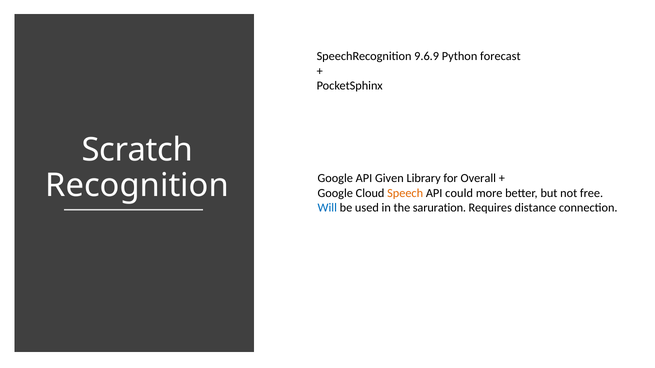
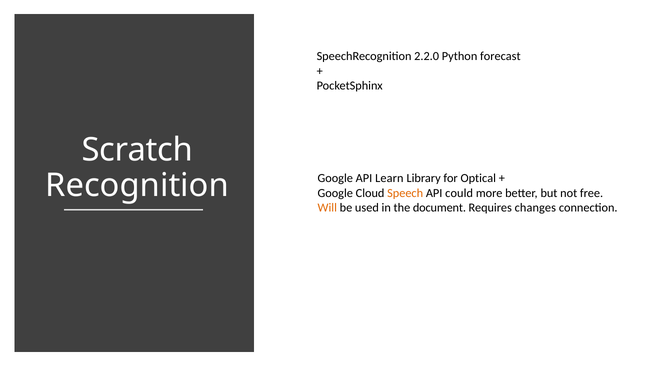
9.6.9: 9.6.9 -> 2.2.0 (427, 56)
Given: Given -> Learn (389, 179)
Overall: Overall -> Optical (478, 179)
Will colour: blue -> orange (327, 208)
saruration: saruration -> document (439, 208)
distance: distance -> changes (535, 208)
